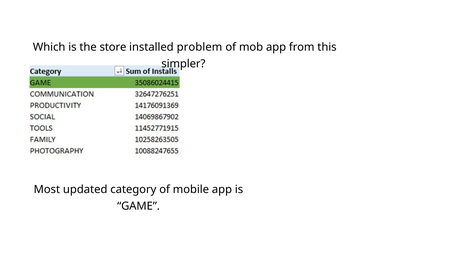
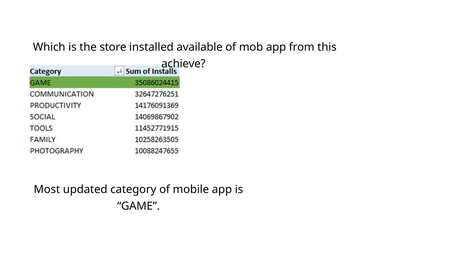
problem: problem -> available (200, 47)
simpler: simpler -> achieve (183, 64)
